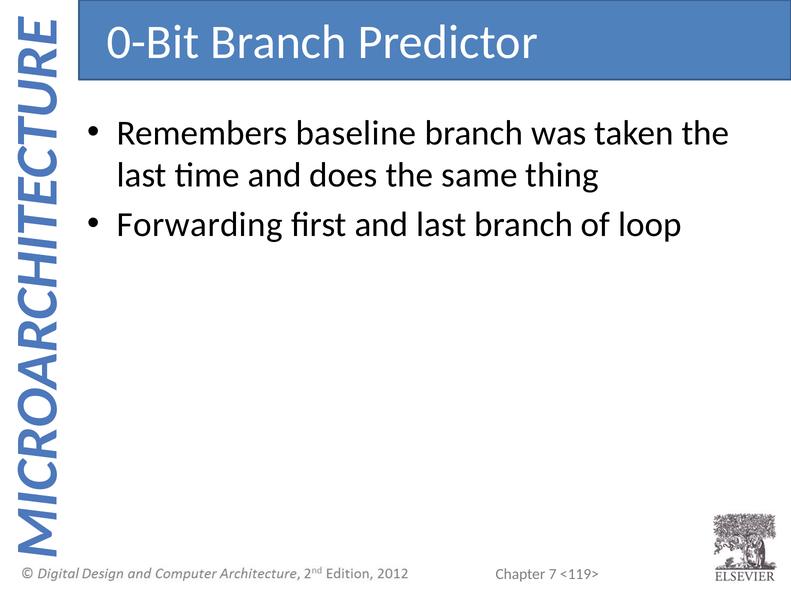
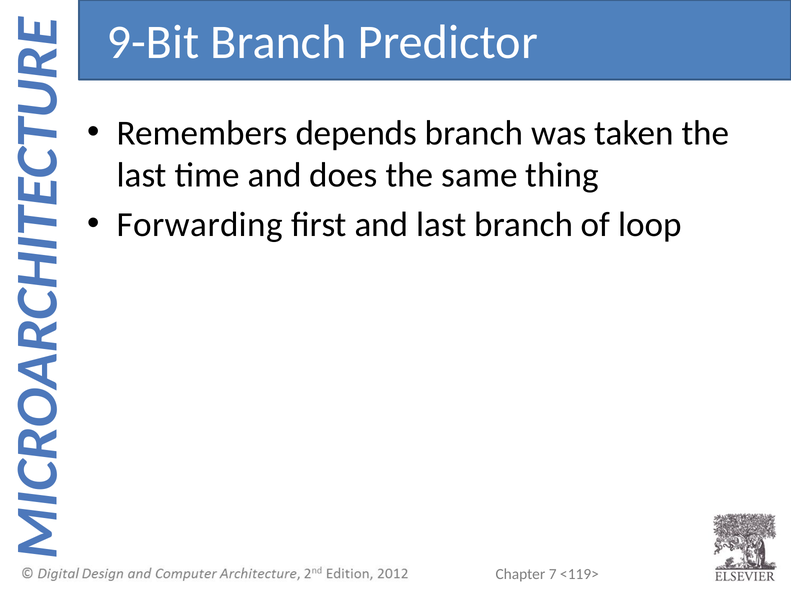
0-Bit: 0-Bit -> 9-Bit (153, 42)
baseline: baseline -> depends (356, 133)
